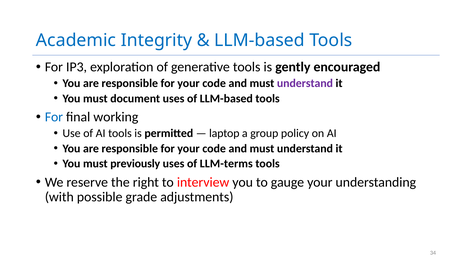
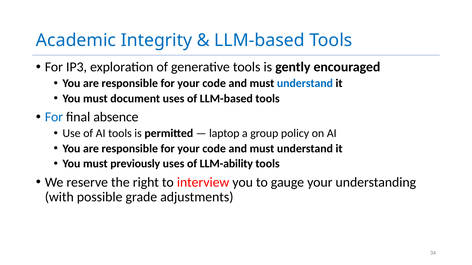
understand colour: purple -> blue (305, 83)
working: working -> absence (116, 117)
LLM-terms: LLM-terms -> LLM-ability (226, 164)
